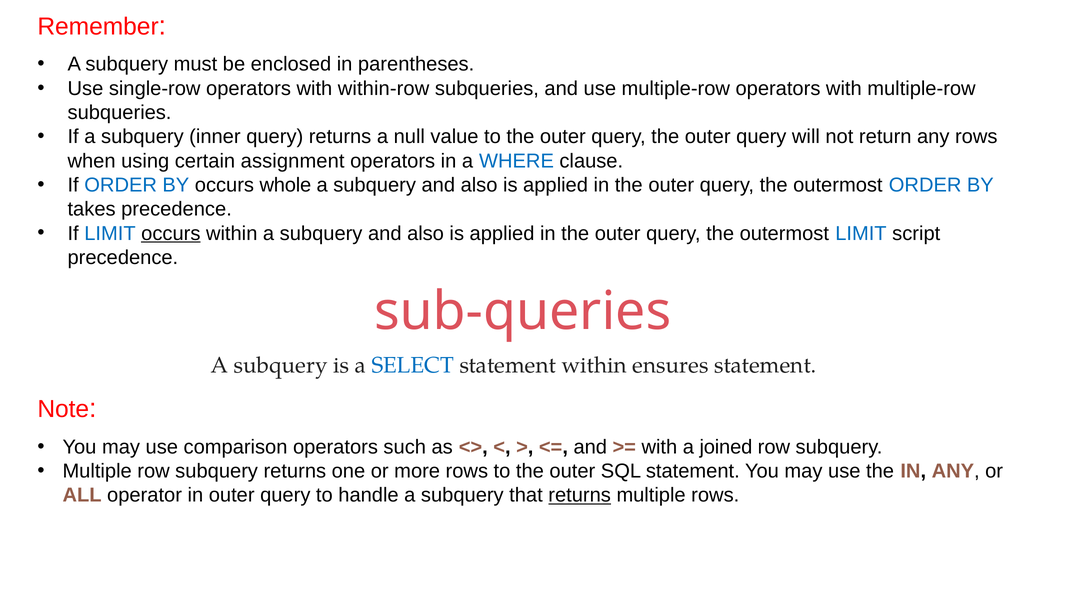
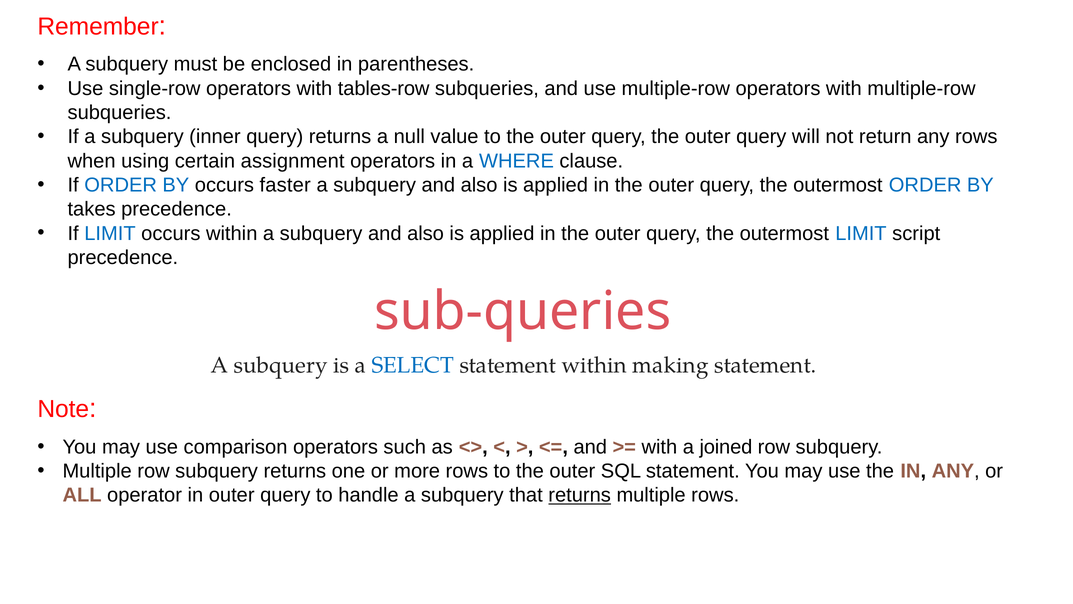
within-row: within-row -> tables-row (384, 88)
whole: whole -> faster (285, 185)
occurs underline: present -> none (171, 233)
ensures: ensures -> making (670, 365)
